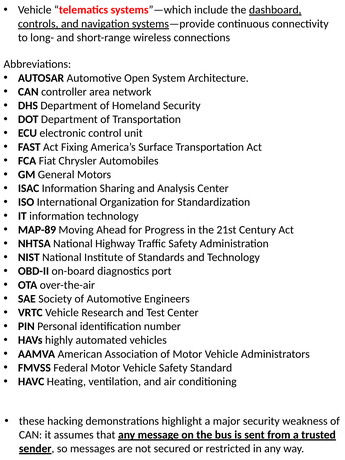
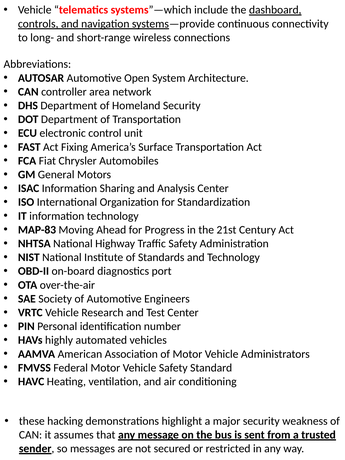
MAP-89: MAP-89 -> MAP-83 (37, 230)
